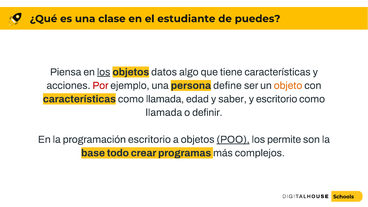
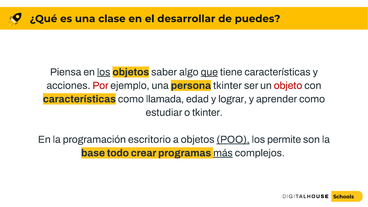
estudiante: estudiante -> desarrollar (186, 19)
datos: datos -> saber (164, 72)
que underline: none -> present (209, 72)
persona define: define -> tkinter (227, 86)
objeto colour: orange -> red (288, 86)
saber: saber -> lograr (233, 99)
y escritorio: escritorio -> aprender (277, 99)
llamada: llamada -> estudiar (164, 112)
o definir: definir -> tkinter (207, 112)
más underline: none -> present (223, 153)
